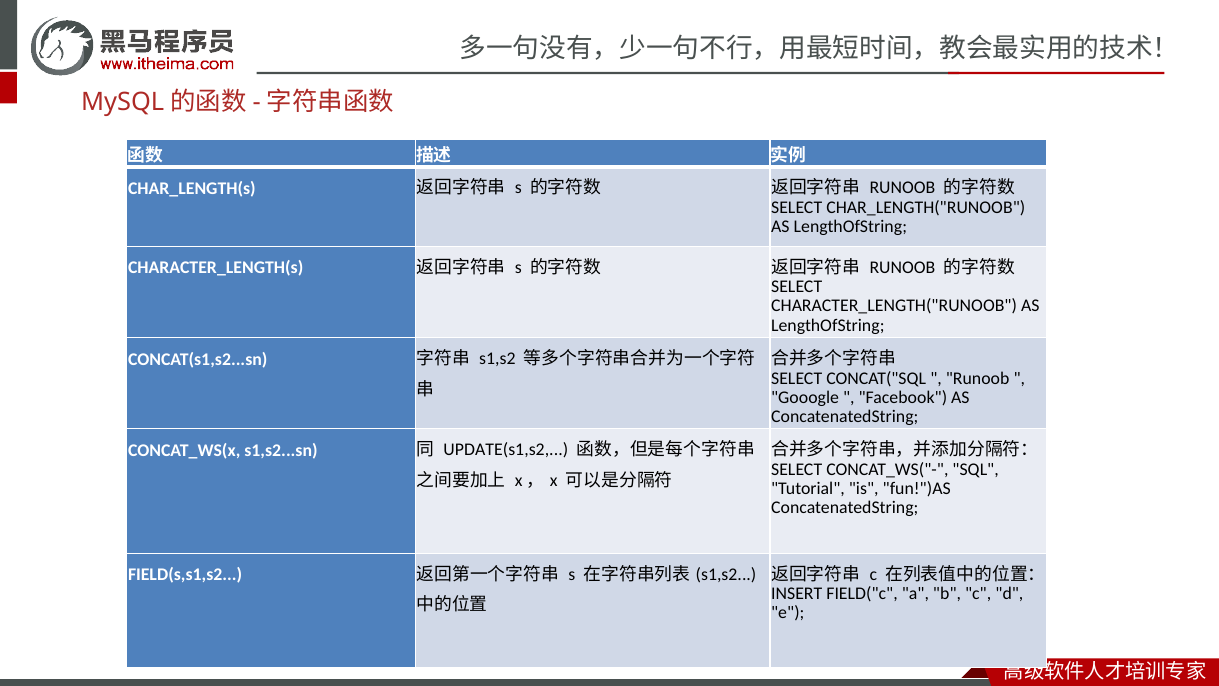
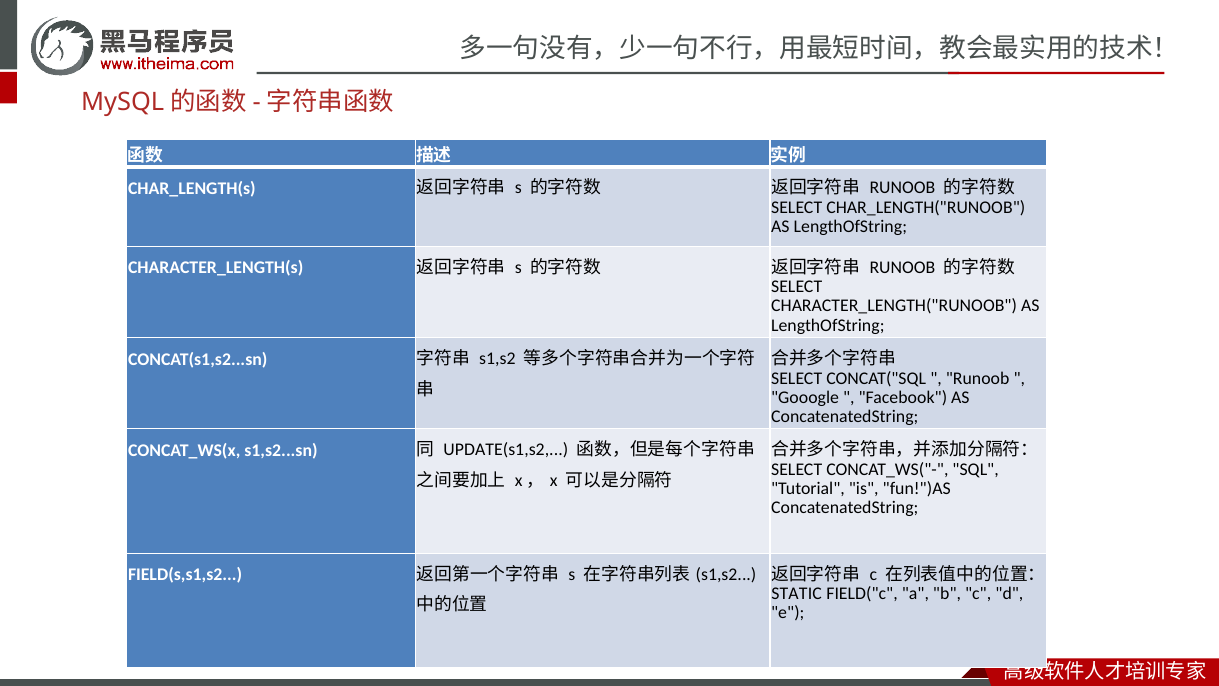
INSERT: INSERT -> STATIC (797, 594)
